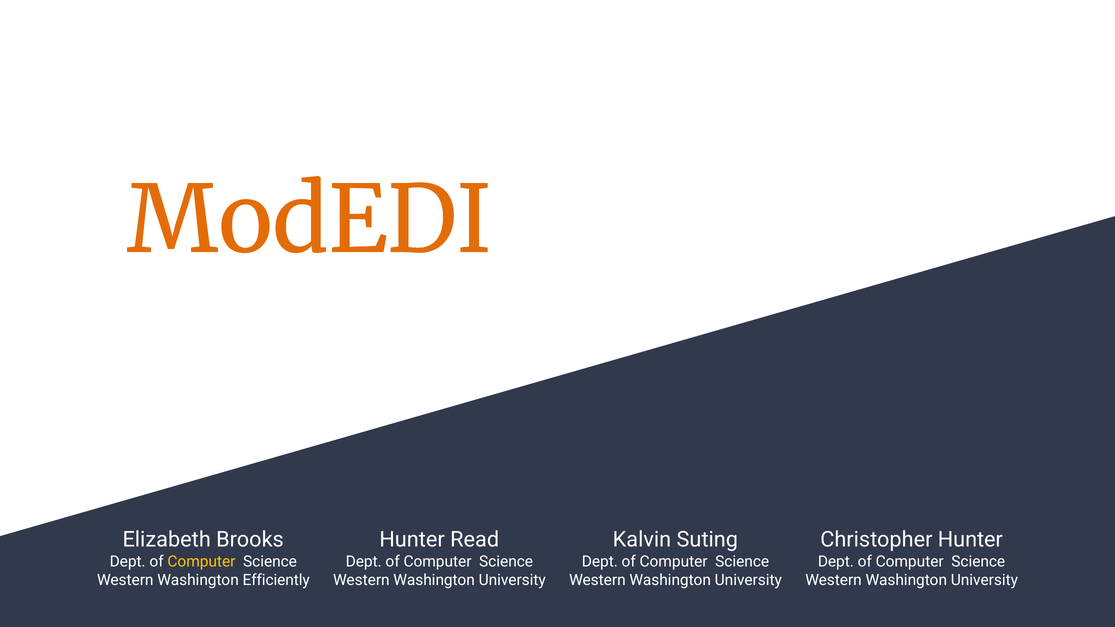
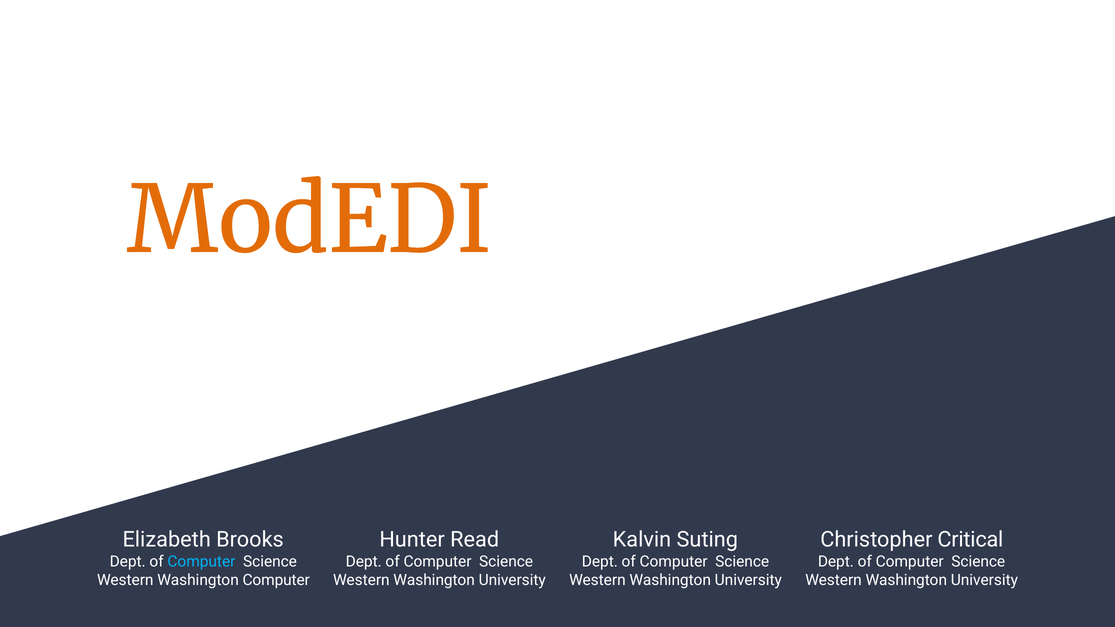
Christopher Hunter: Hunter -> Critical (970, 540)
Computer colour: yellow -> light blue (201, 562)
Washington Efficiently: Efficiently -> Computer (276, 580)
